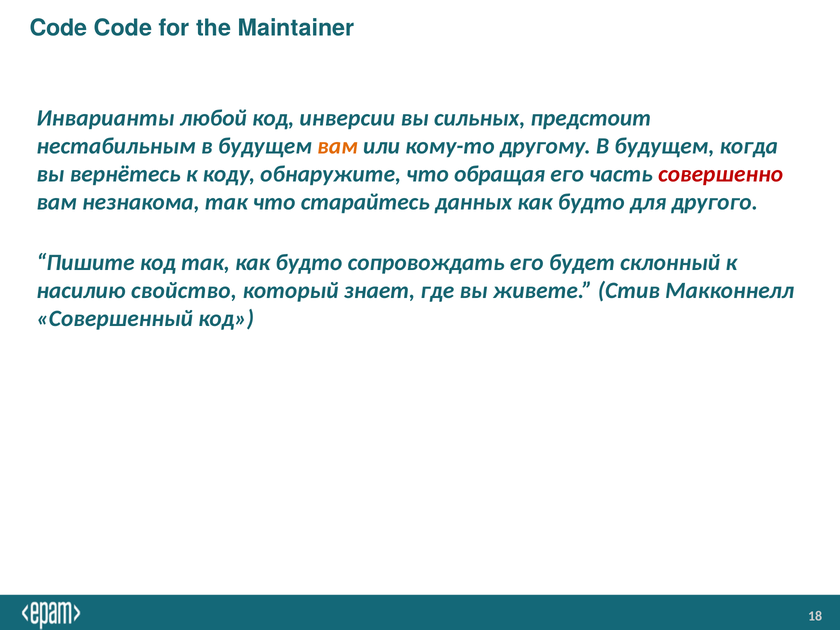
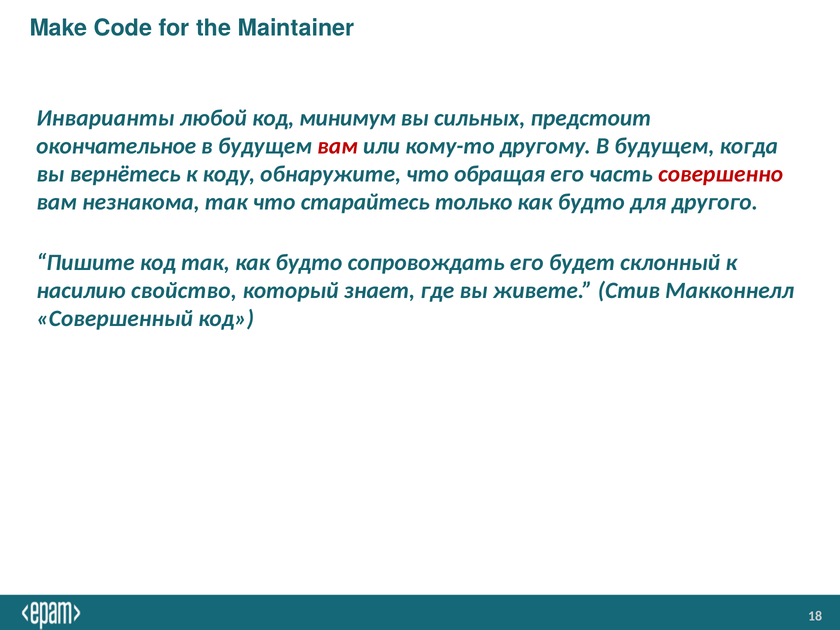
Code: Code -> Make (58, 28)
инверсии: инверсии -> минимум (348, 118)
нестабильным: нестабильным -> окончательное (116, 146)
вам colour: orange -> red (338, 146)
данных: данных -> только (474, 202)
